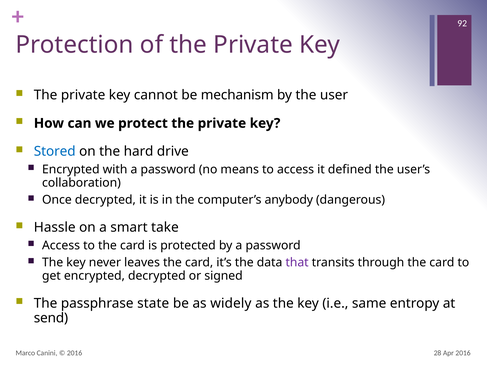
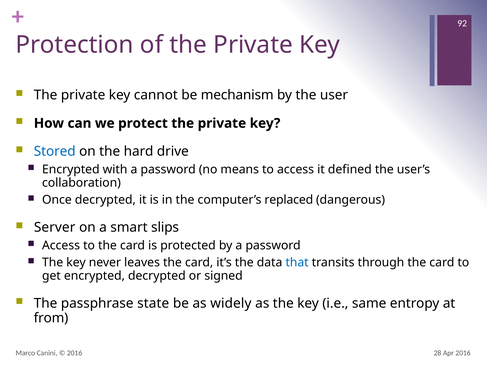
anybody: anybody -> replaced (289, 200)
Hassle: Hassle -> Server (55, 227)
take: take -> slips (165, 227)
that colour: purple -> blue (297, 262)
send: send -> from (51, 317)
